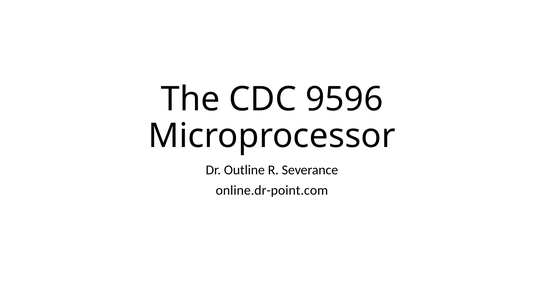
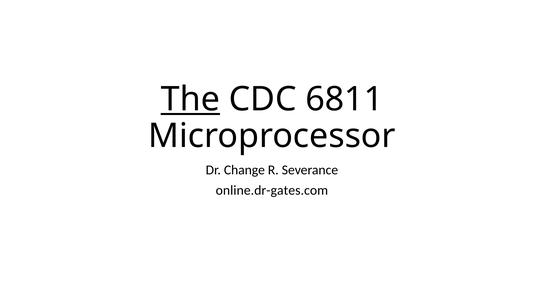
The underline: none -> present (190, 99)
9596: 9596 -> 6811 (344, 99)
Outline: Outline -> Change (244, 170)
online.dr-point.com: online.dr-point.com -> online.dr-gates.com (272, 190)
